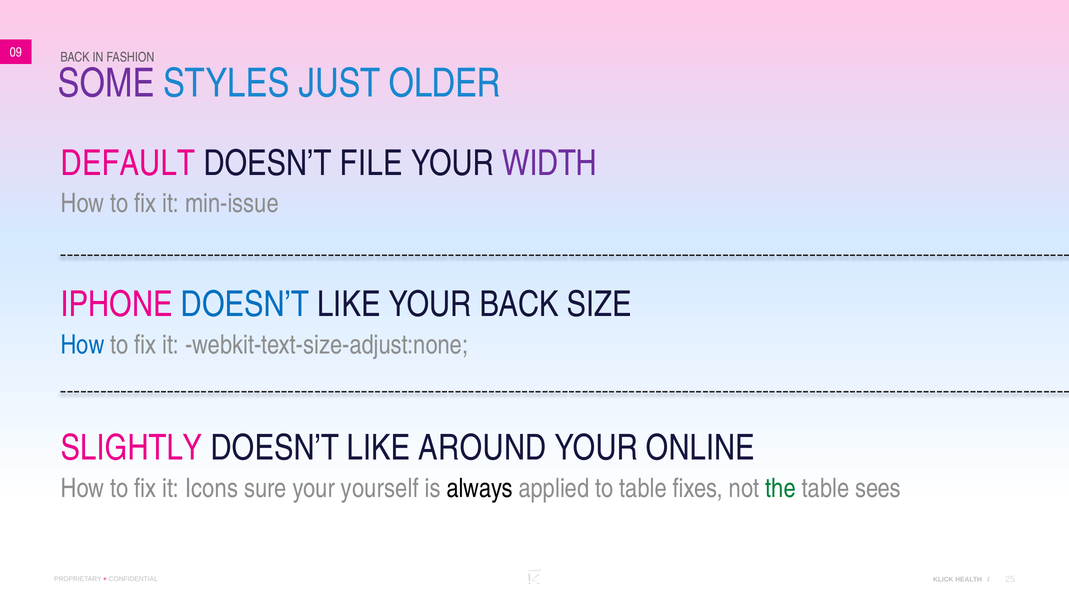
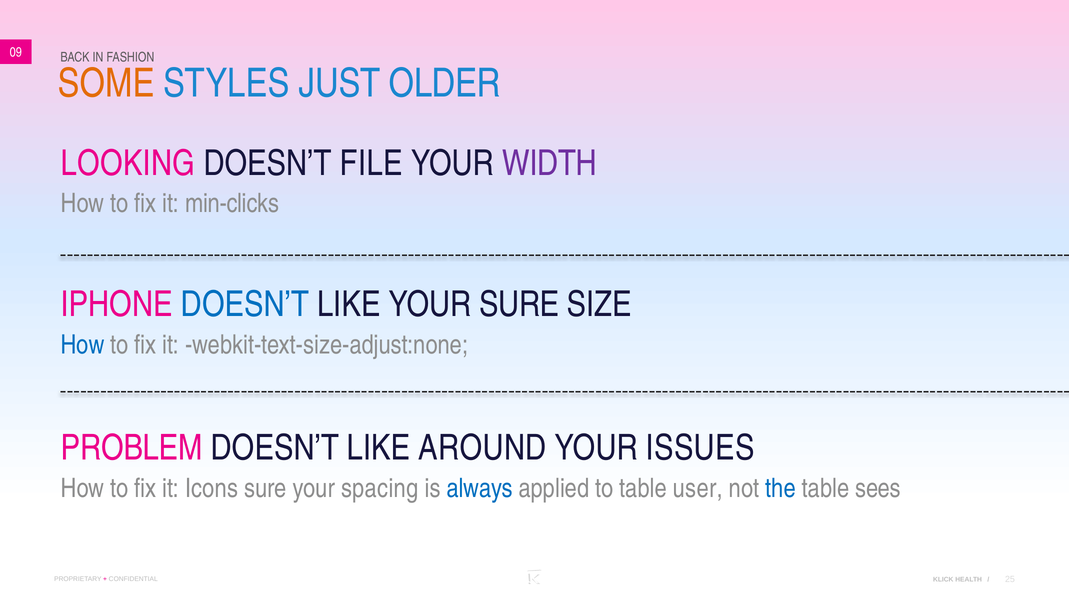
SOME colour: purple -> orange (106, 84)
DEFAULT: DEFAULT -> LOOKING (128, 163)
min-issue: min-issue -> min-clicks (232, 204)
YOUR BACK: BACK -> SURE (519, 305)
SLIGHTLY: SLIGHTLY -> PROBLEM (132, 448)
ONLINE: ONLINE -> ISSUES (700, 448)
yourself: yourself -> spacing (380, 488)
always colour: black -> blue (480, 488)
fixes: fixes -> user (698, 488)
the colour: green -> blue (781, 488)
